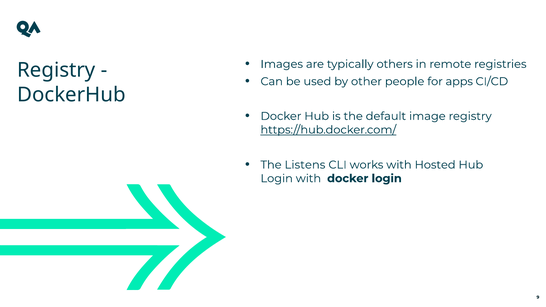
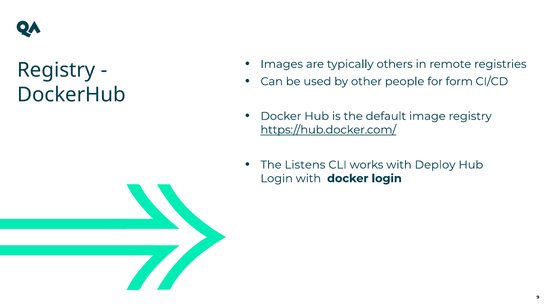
apps: apps -> form (459, 81)
Hosted: Hosted -> Deploy (435, 165)
